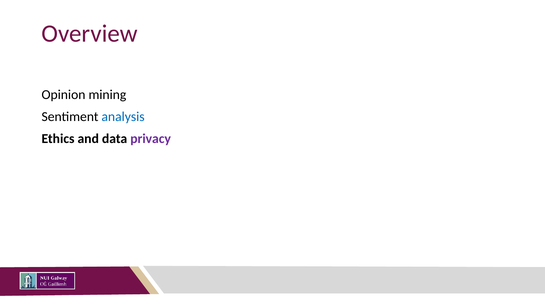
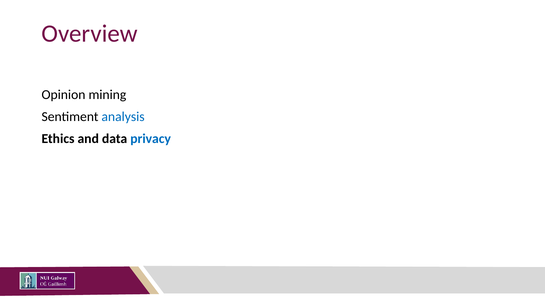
privacy colour: purple -> blue (151, 139)
